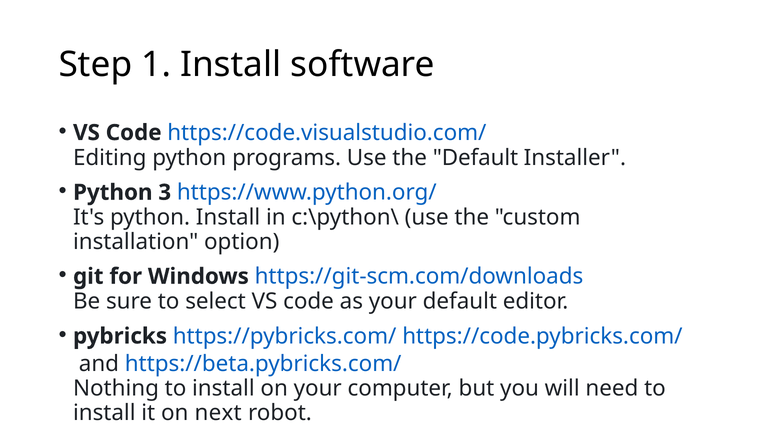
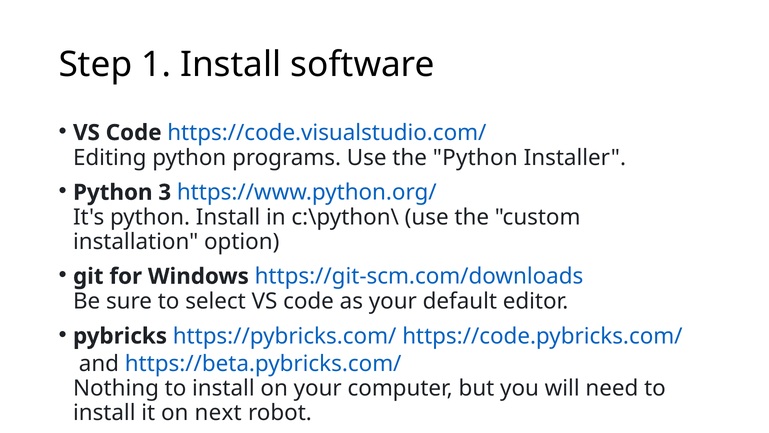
the Default: Default -> Python (475, 157)
